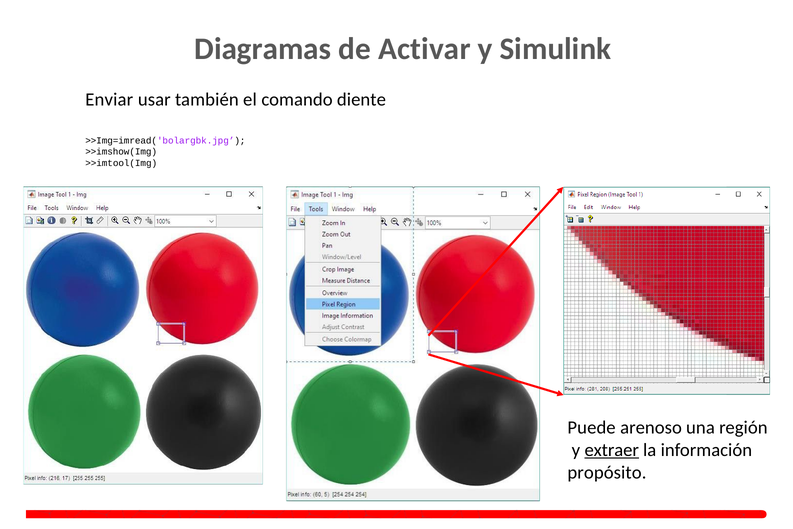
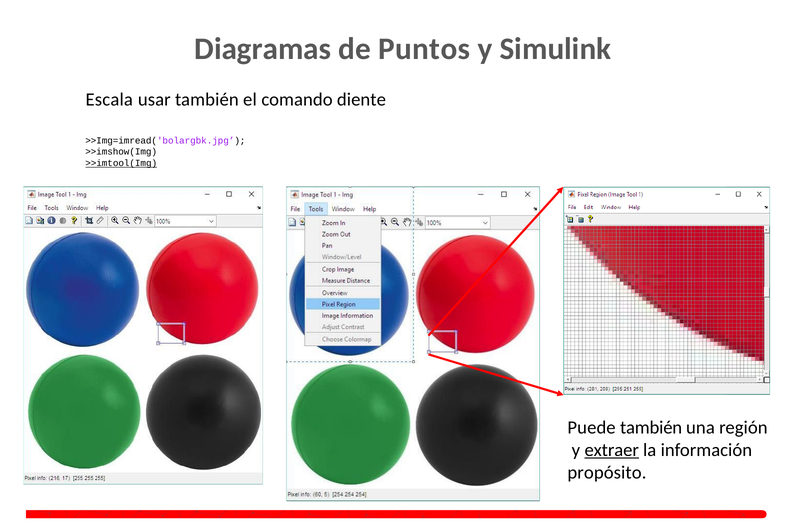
Activar: Activar -> Puntos (424, 49)
Enviar: Enviar -> Escala (109, 99)
>>imtool(Img underline: none -> present (121, 163)
Puede arenoso: arenoso -> también (651, 427)
